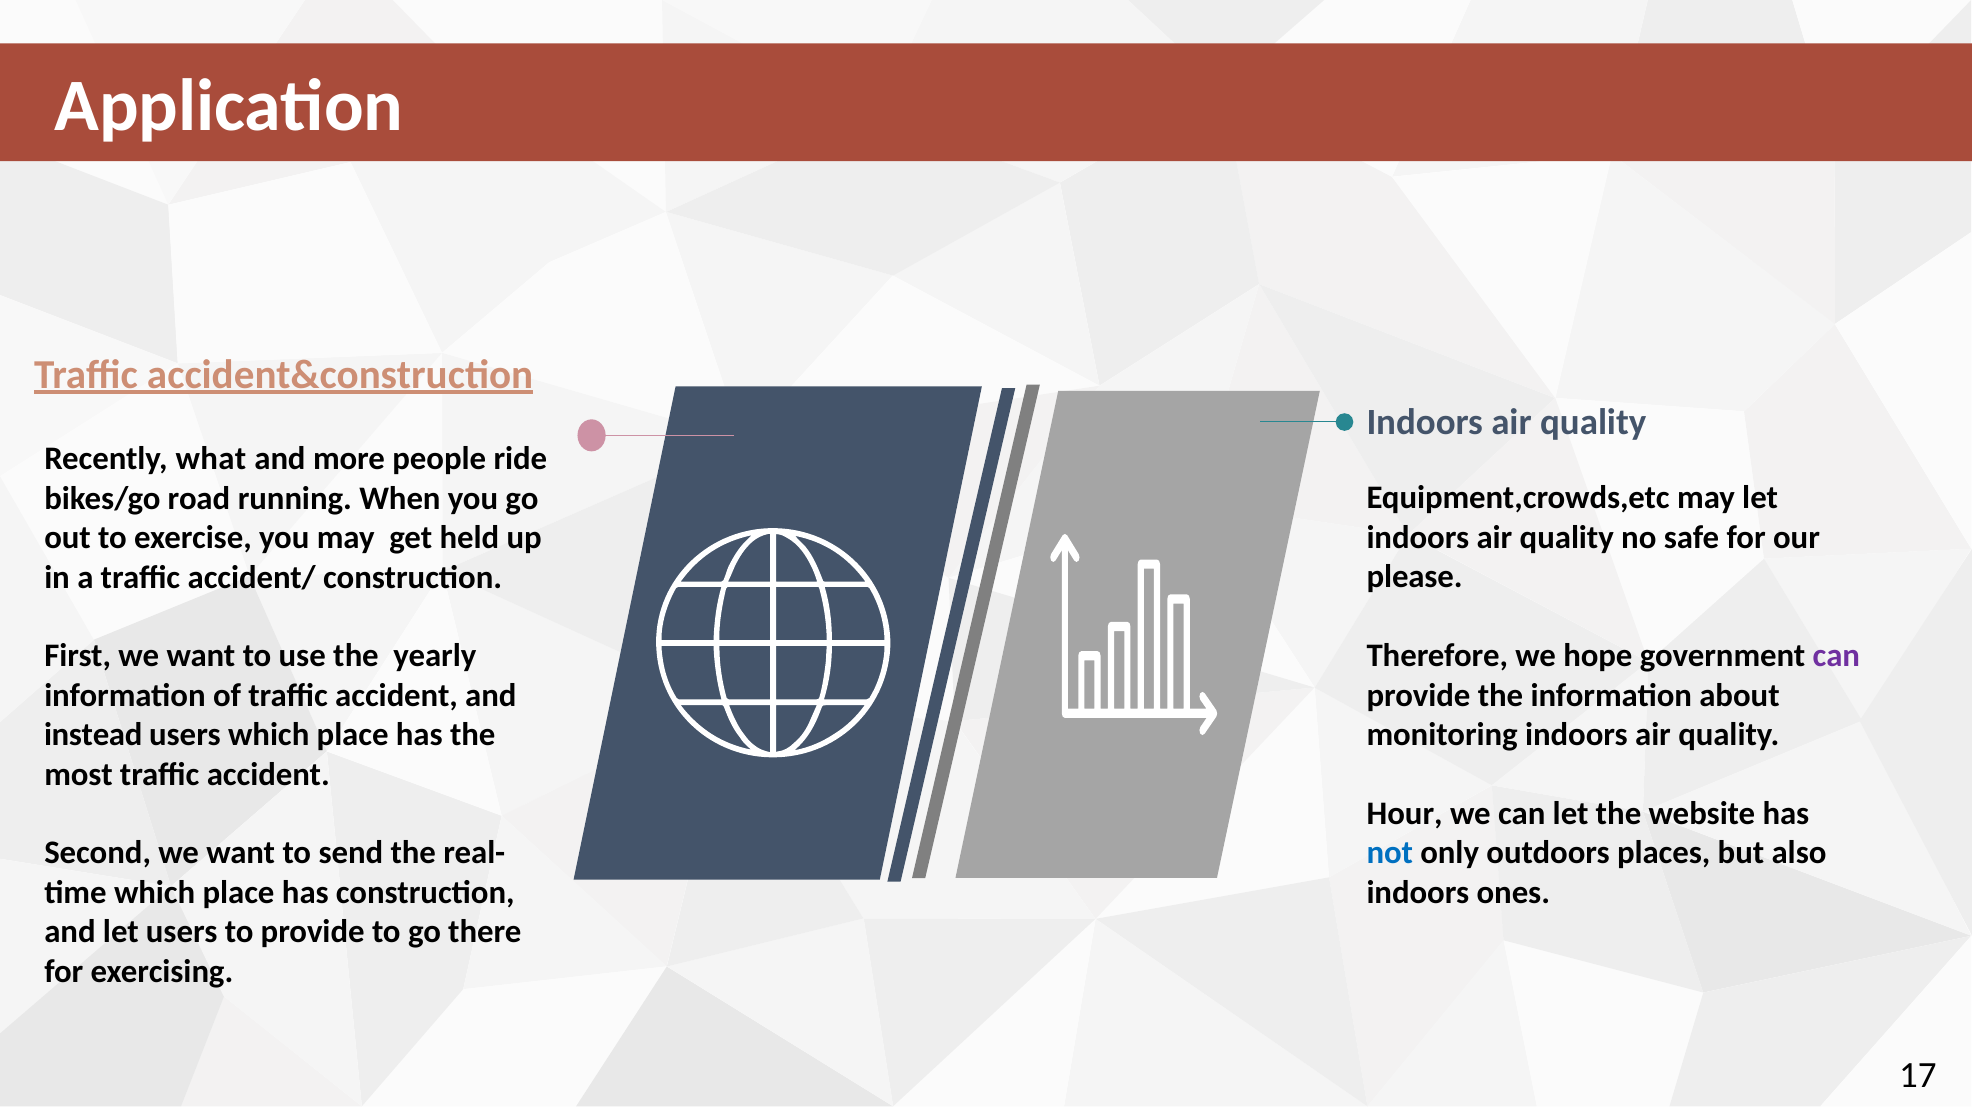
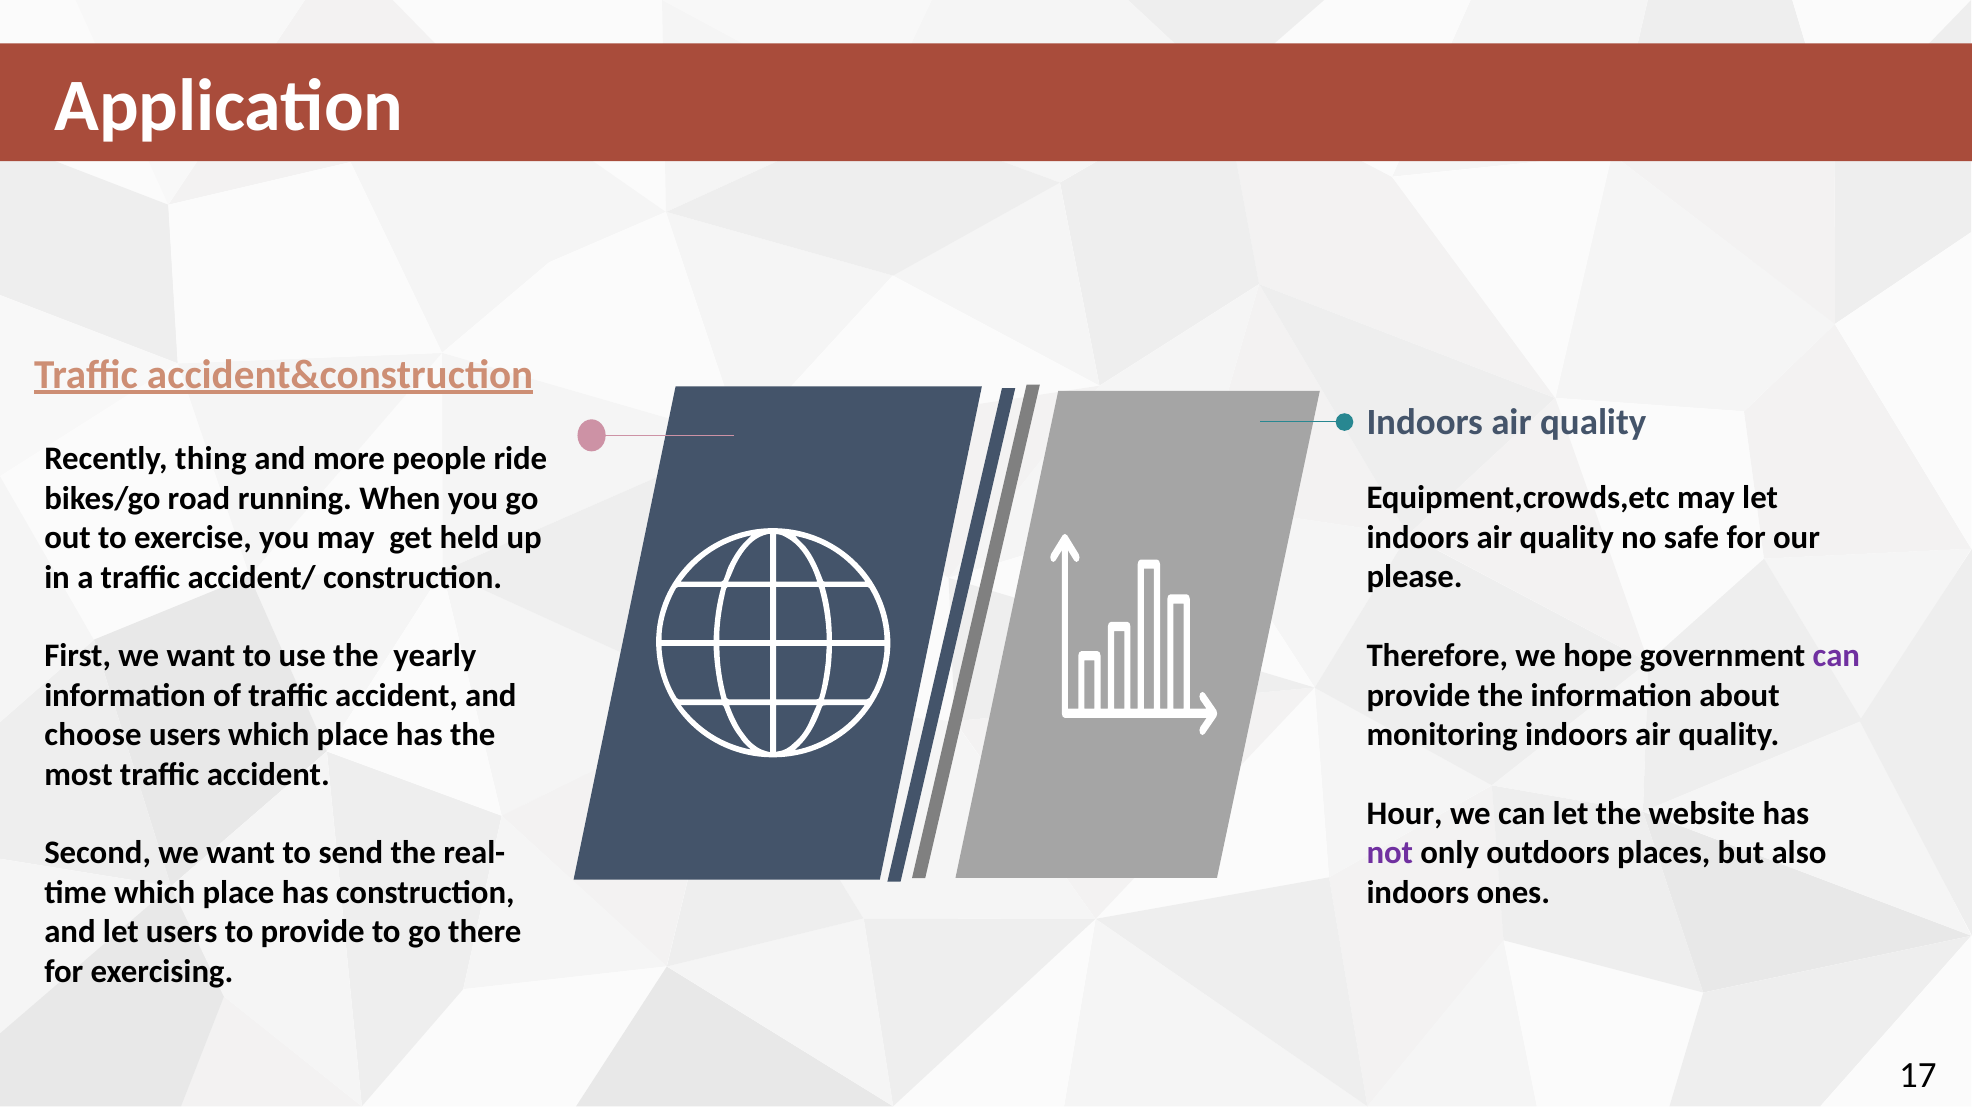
what: what -> thing (211, 459)
instead: instead -> choose (93, 735)
not colour: blue -> purple (1390, 853)
